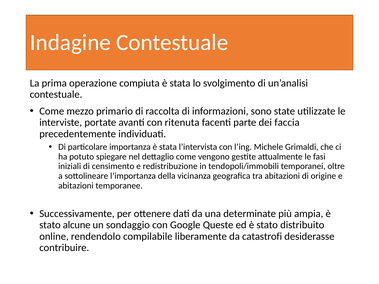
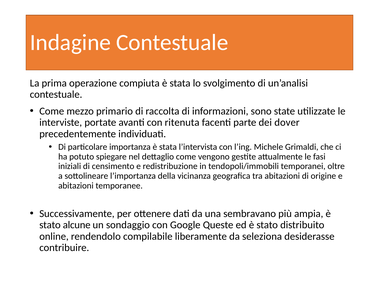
faccia: faccia -> dover (287, 123)
determinate: determinate -> sembravano (250, 214)
catastrofi: catastrofi -> seleziona (262, 237)
